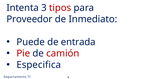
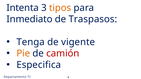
tipos colour: red -> orange (60, 8)
Proveedor: Proveedor -> Inmediato (29, 19)
Inmediato: Inmediato -> Traspasos (93, 19)
Puede: Puede -> Tenga (31, 42)
entrada: entrada -> vigente (78, 42)
Pie colour: red -> orange (23, 54)
